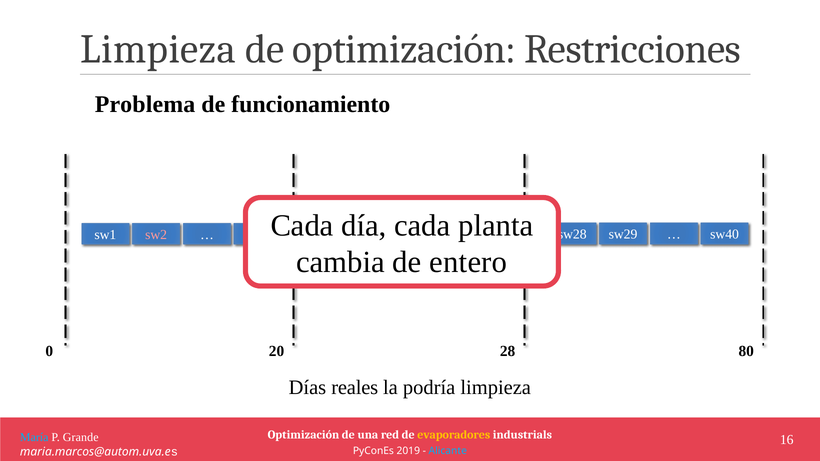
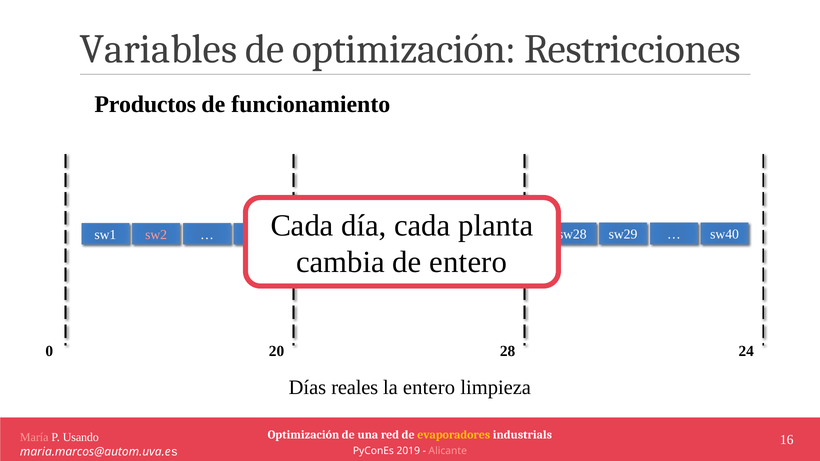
Limpieza: Limpieza -> Variables (159, 49)
Problema: Problema -> Productos (145, 105)
80: 80 -> 24 (746, 352)
la podría: podría -> entero (429, 388)
María colour: light blue -> pink (34, 438)
Grande: Grande -> Usando (81, 438)
Alicante colour: light blue -> pink (448, 451)
